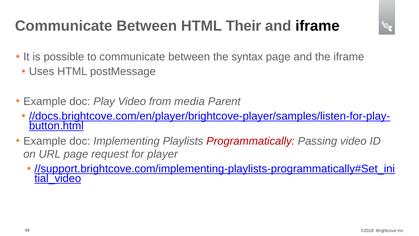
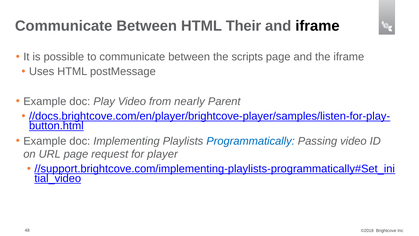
syntax: syntax -> scripts (247, 57)
media: media -> nearly (190, 101)
Programmatically colour: red -> blue (251, 141)
